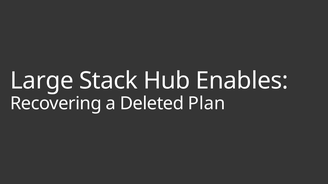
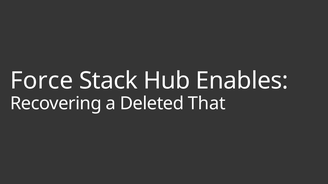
Large: Large -> Force (42, 81)
Plan: Plan -> That (207, 104)
